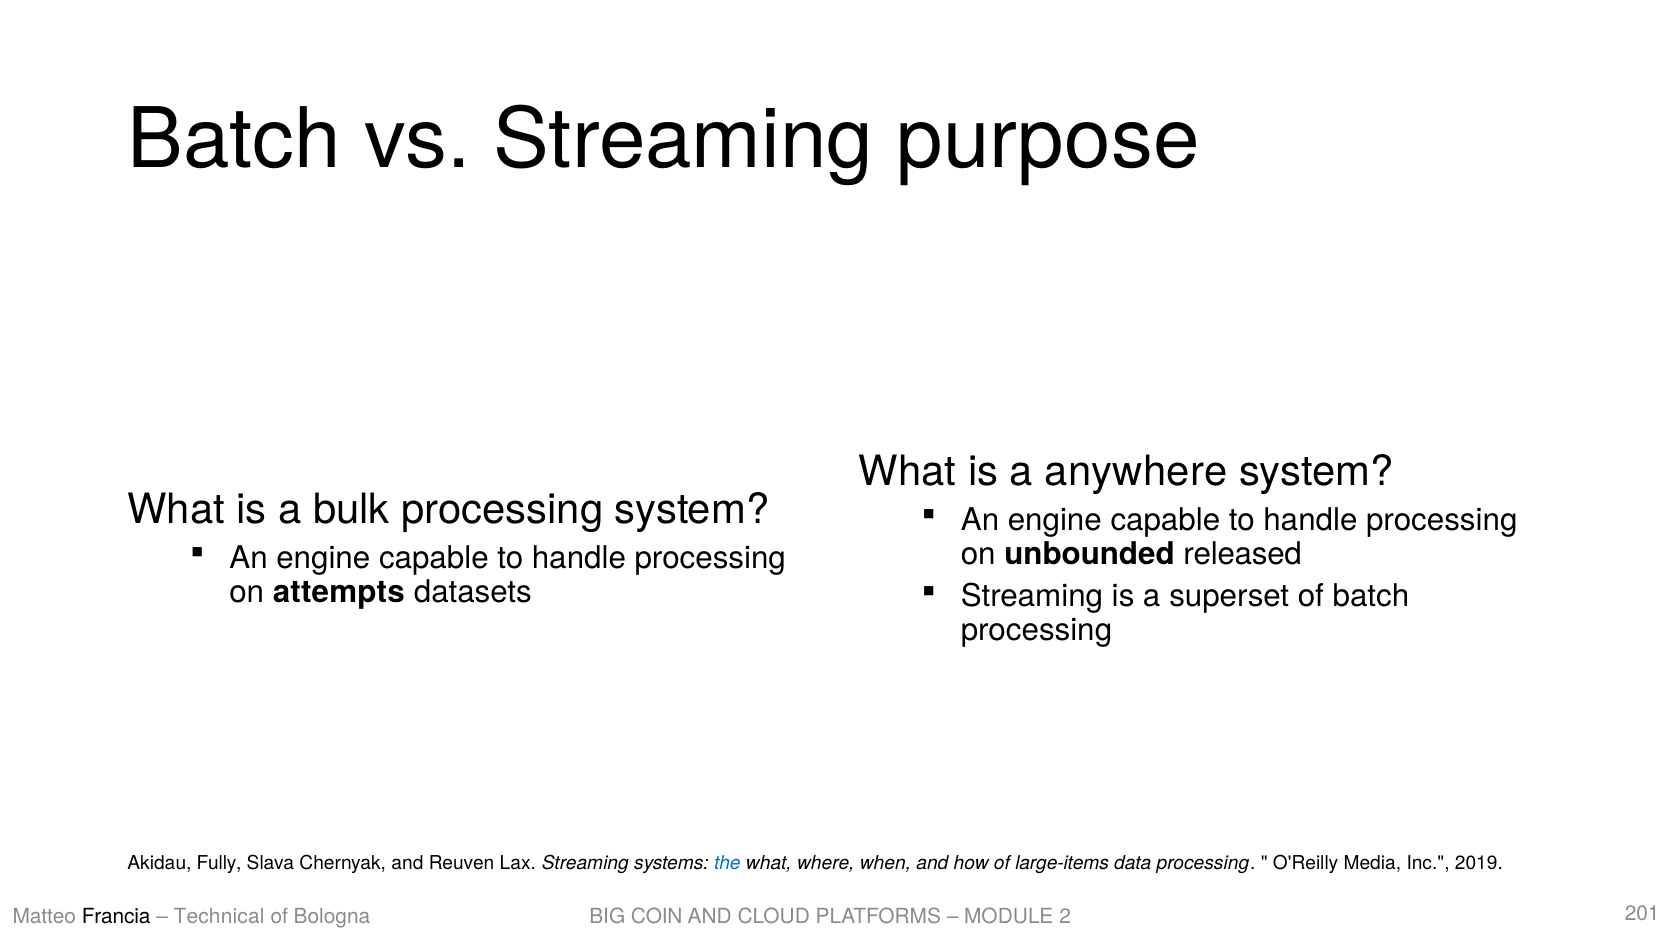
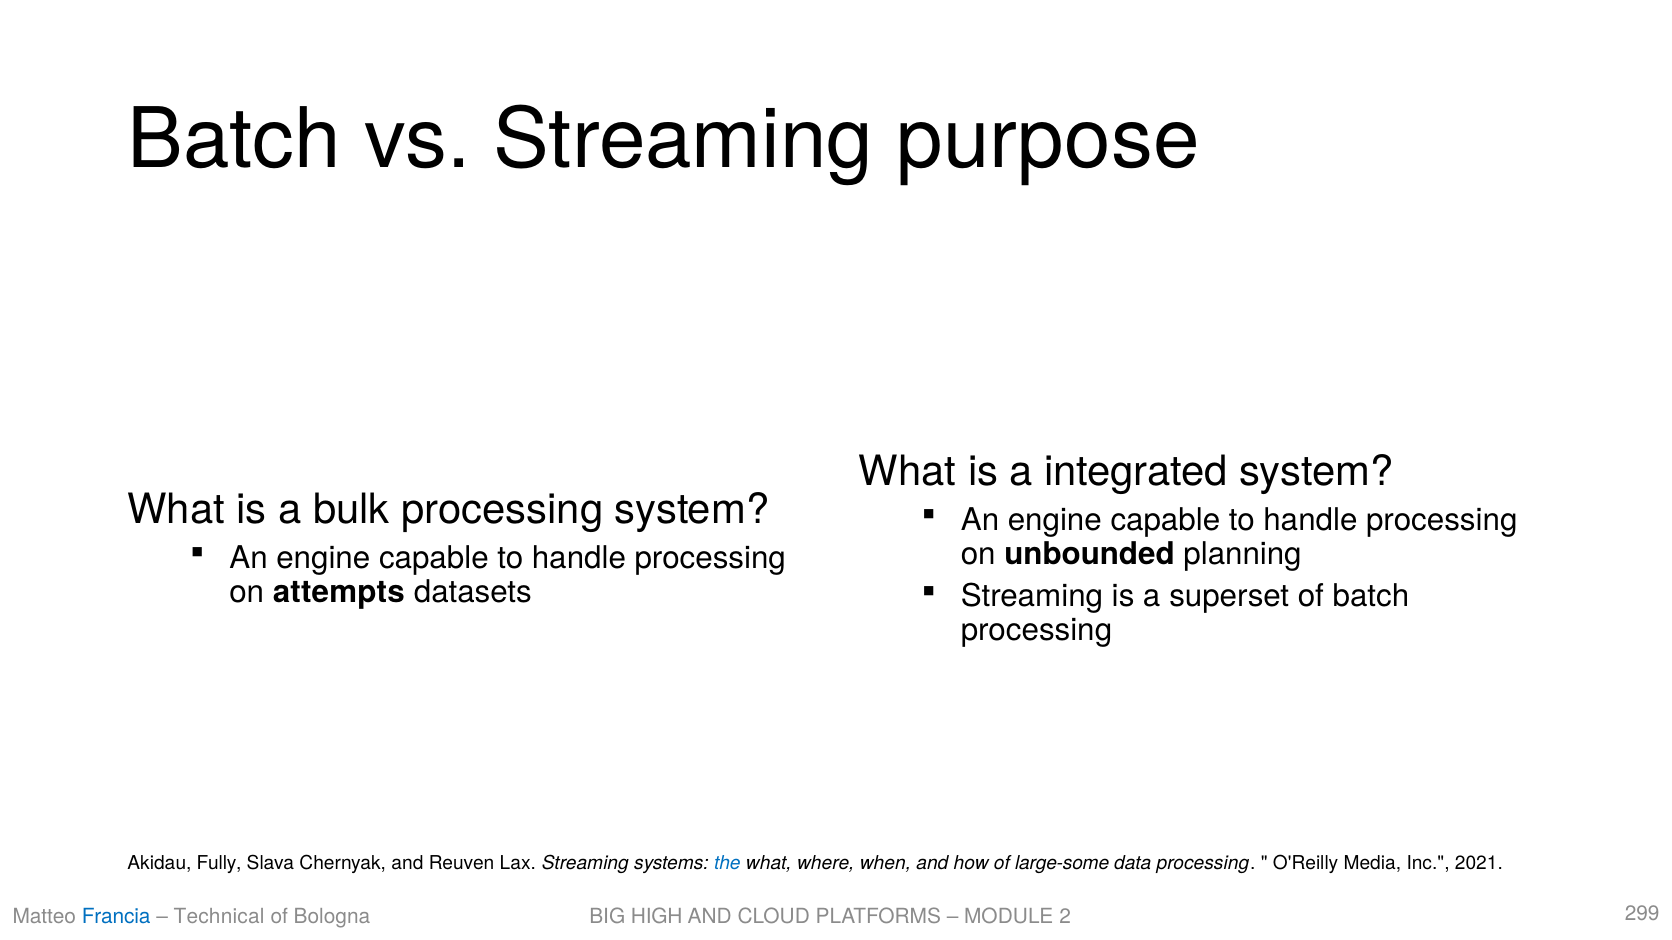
anywhere: anywhere -> integrated (1136, 472)
released: released -> planning (1243, 554)
large-items: large-items -> large-some (1062, 864)
2019: 2019 -> 2021 (1479, 864)
Francia colour: black -> blue (116, 917)
COIN: COIN -> HIGH (657, 917)
201: 201 -> 299 (1642, 914)
